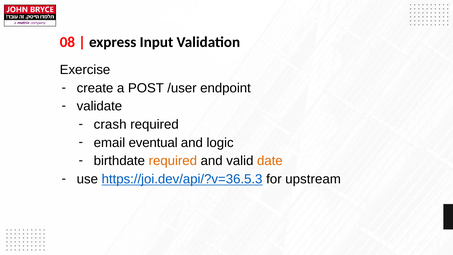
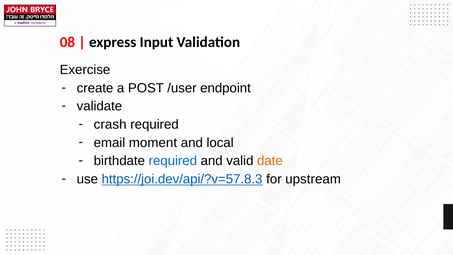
eventual: eventual -> moment (153, 143)
logic: logic -> local (220, 143)
required colour: orange -> blue (173, 161)
https://joi.dev/api/?v=36.5.3: https://joi.dev/api/?v=36.5.3 -> https://joi.dev/api/?v=57.8.3 (182, 179)
